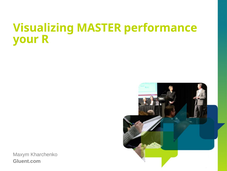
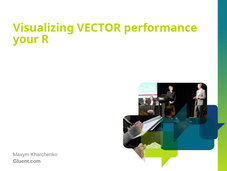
MASTER: MASTER -> VECTOR (99, 28)
